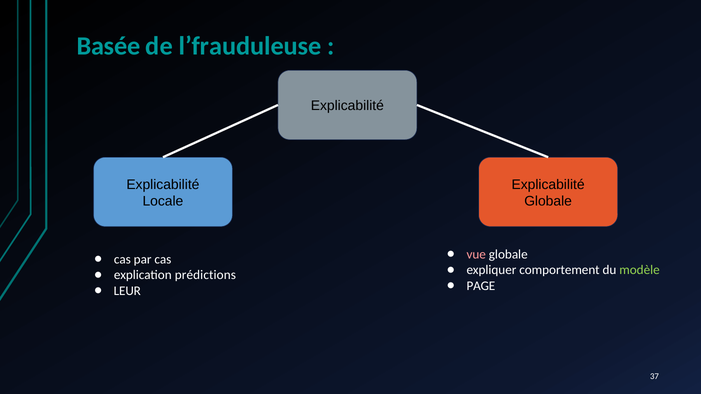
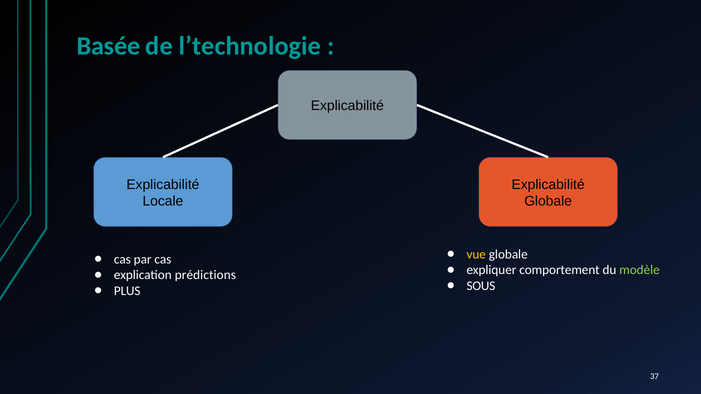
l’frauduleuse: l’frauduleuse -> l’technologie (250, 46)
vue colour: pink -> yellow (476, 255)
PAGE: PAGE -> SOUS (481, 286)
LEUR: LEUR -> PLUS (127, 291)
